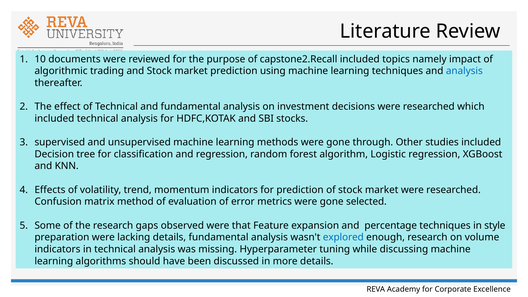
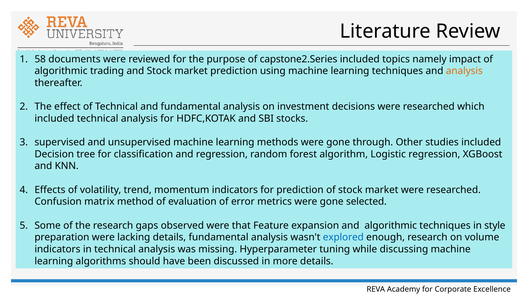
10: 10 -> 58 (40, 59)
capstone2.Recall: capstone2.Recall -> capstone2.Series (299, 59)
analysis colour: blue -> orange (464, 71)
and percentage: percentage -> algorithmic (391, 225)
